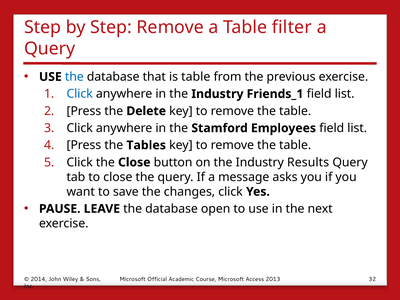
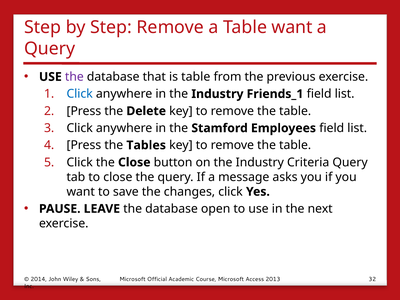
Table filter: filter -> want (292, 27)
the colour: blue -> purple (74, 77)
Results: Results -> Criteria (308, 162)
